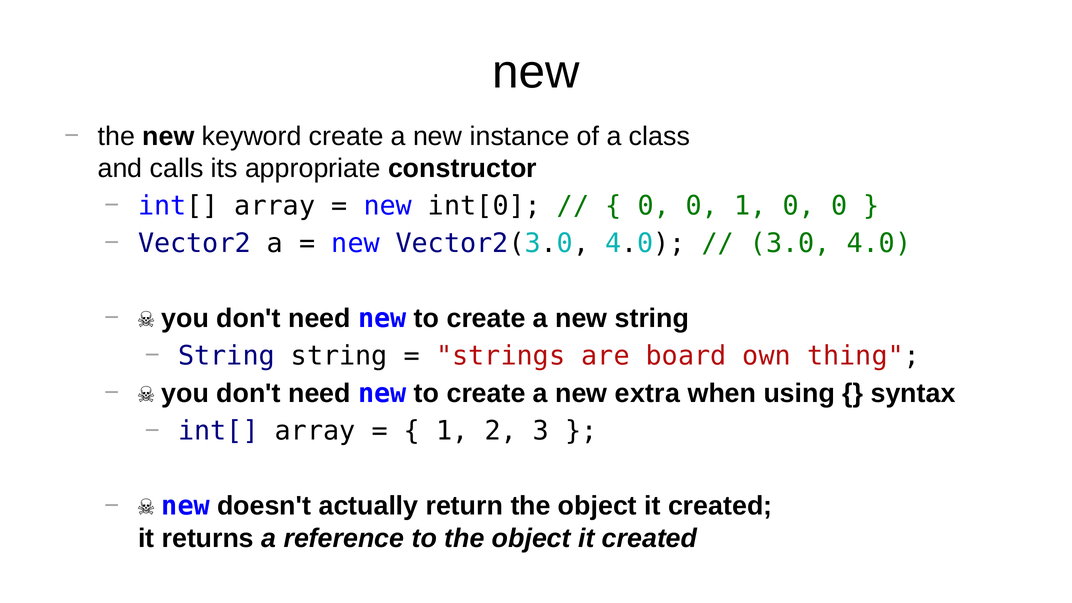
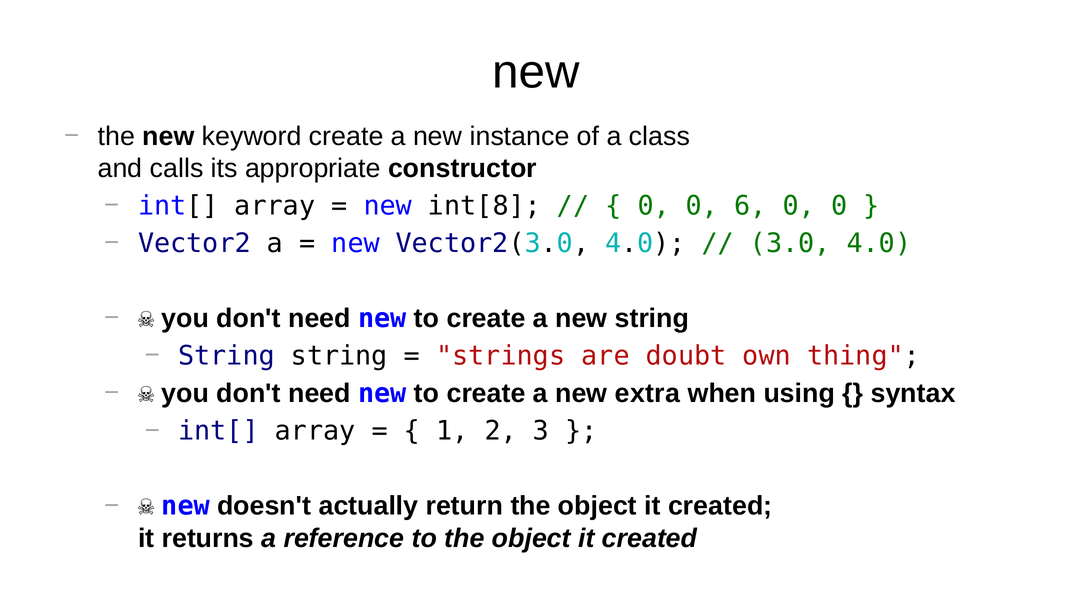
int[0: int[0 -> int[8 (484, 206)
0 1: 1 -> 6 (750, 206)
board: board -> doubt (686, 356)
